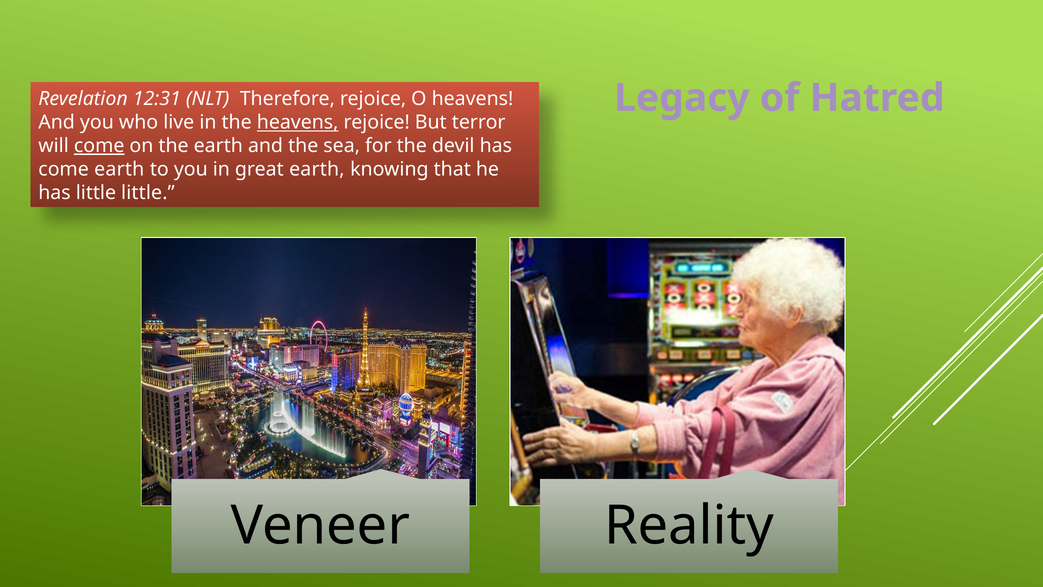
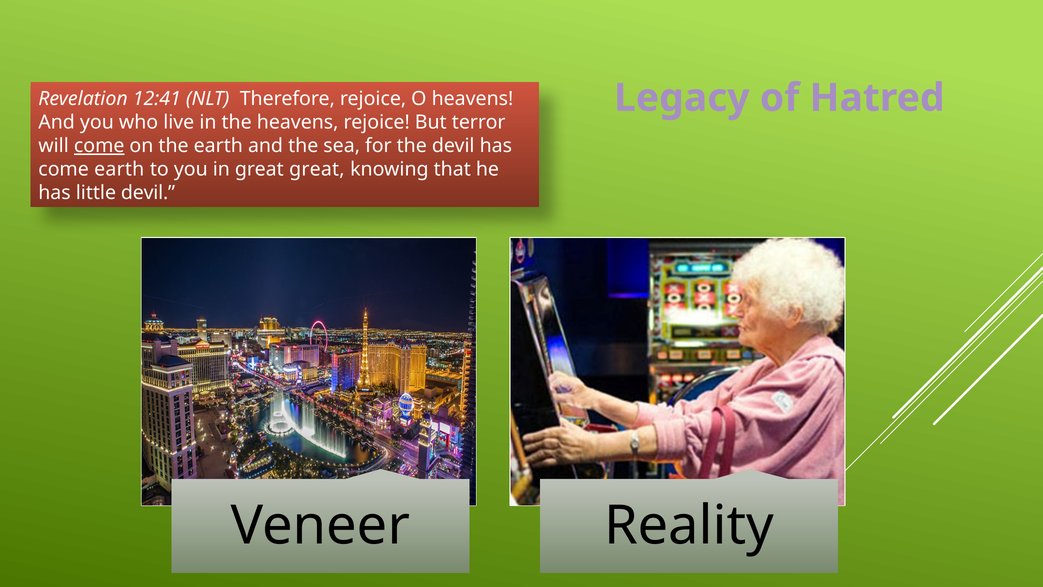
12:31: 12:31 -> 12:41 (157, 99)
heavens underline: present -> none (298, 122)
great earth: earth -> great (317, 169)
little little: little -> devil (148, 193)
